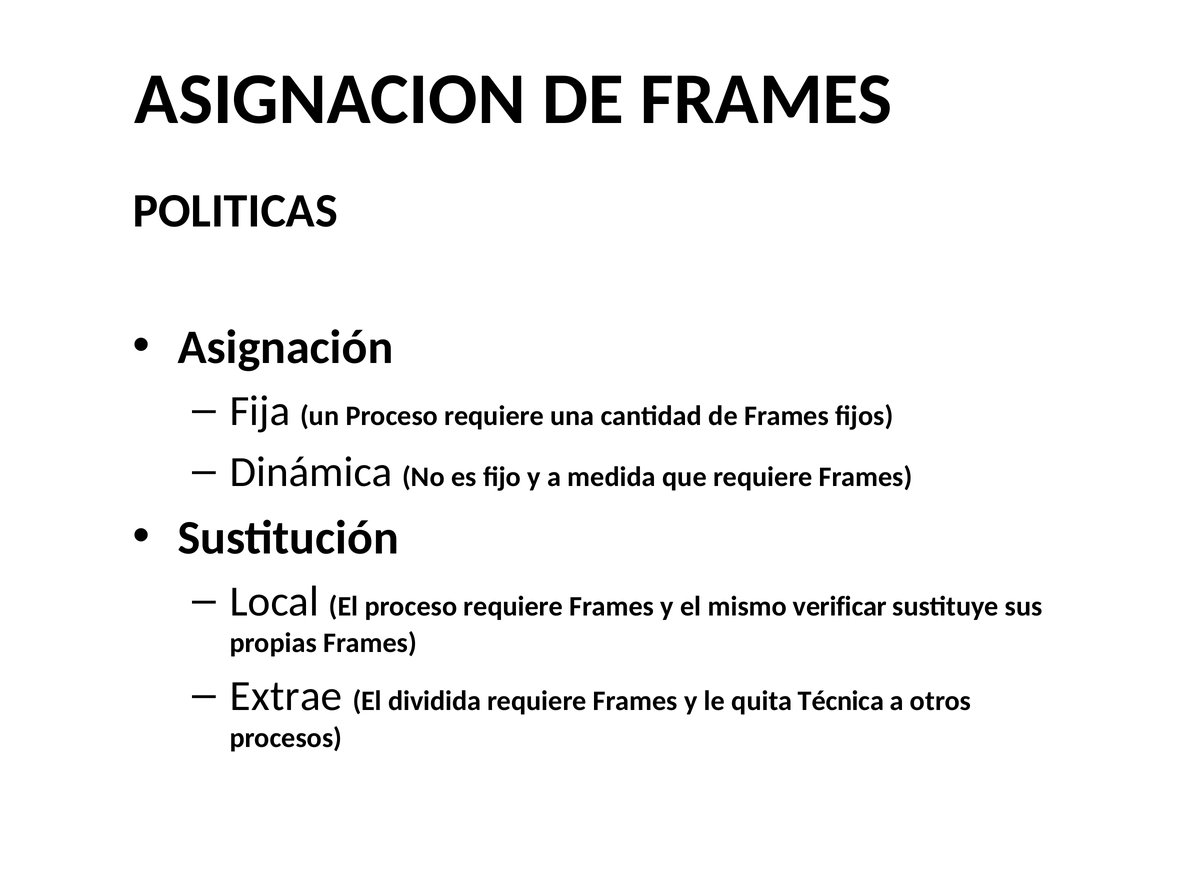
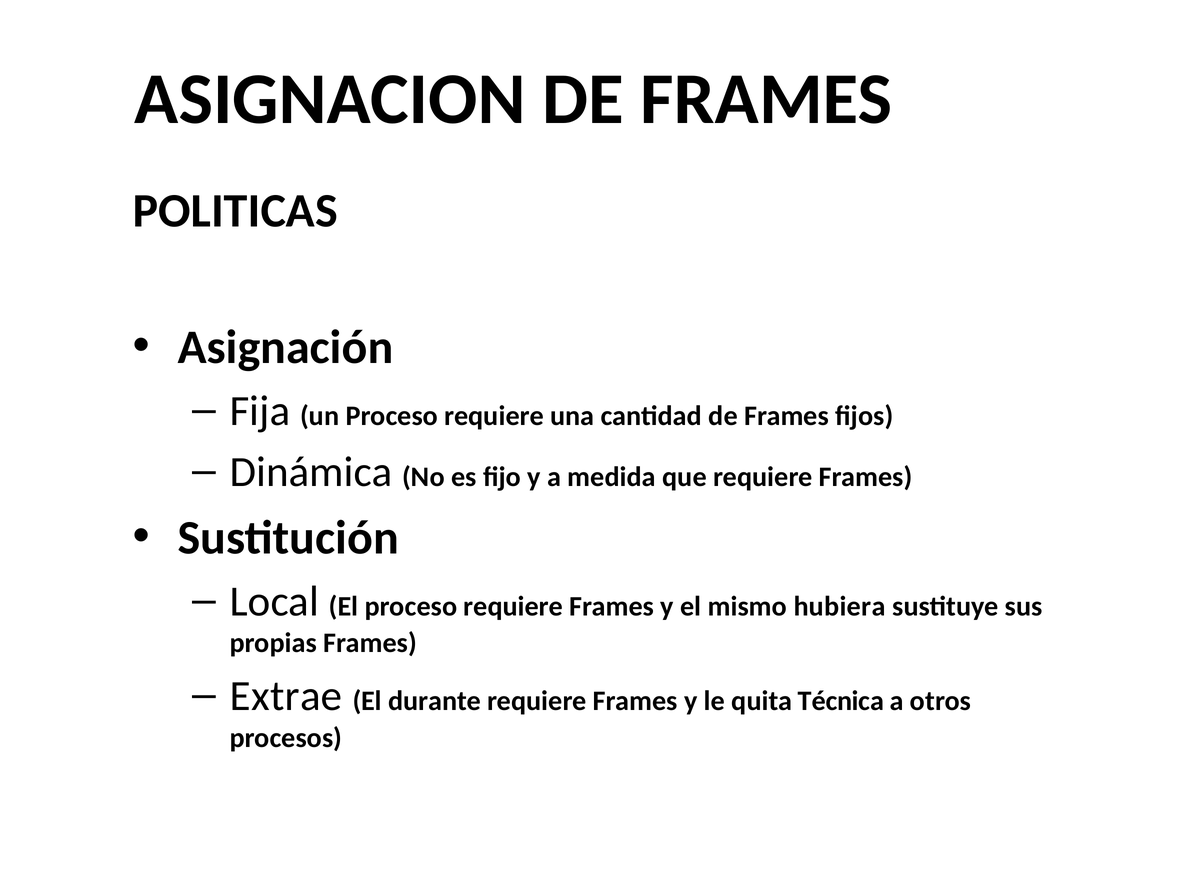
verificar: verificar -> hubiera (840, 607)
dividida: dividida -> durante (435, 701)
